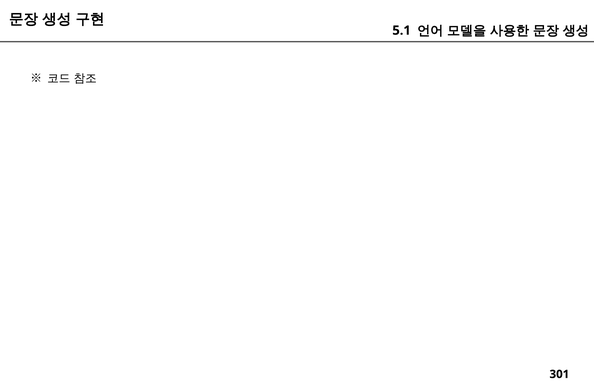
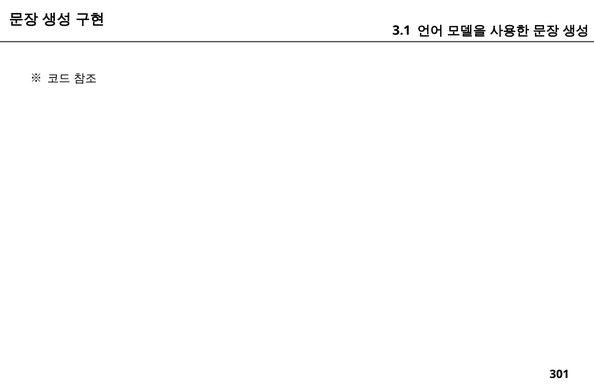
5.1: 5.1 -> 3.1 (402, 30)
